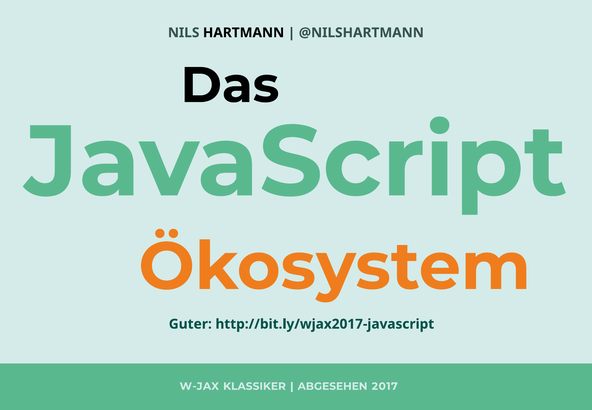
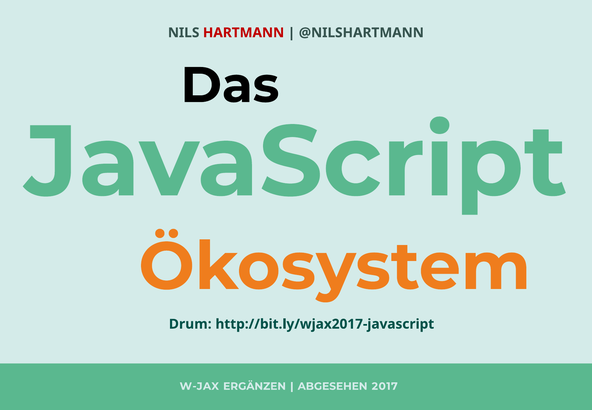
HARTMANN colour: black -> red (244, 33)
Guter: Guter -> Drum (190, 324)
KLASSIKER: KLASSIKER -> ERGÄNZEN (255, 386)
